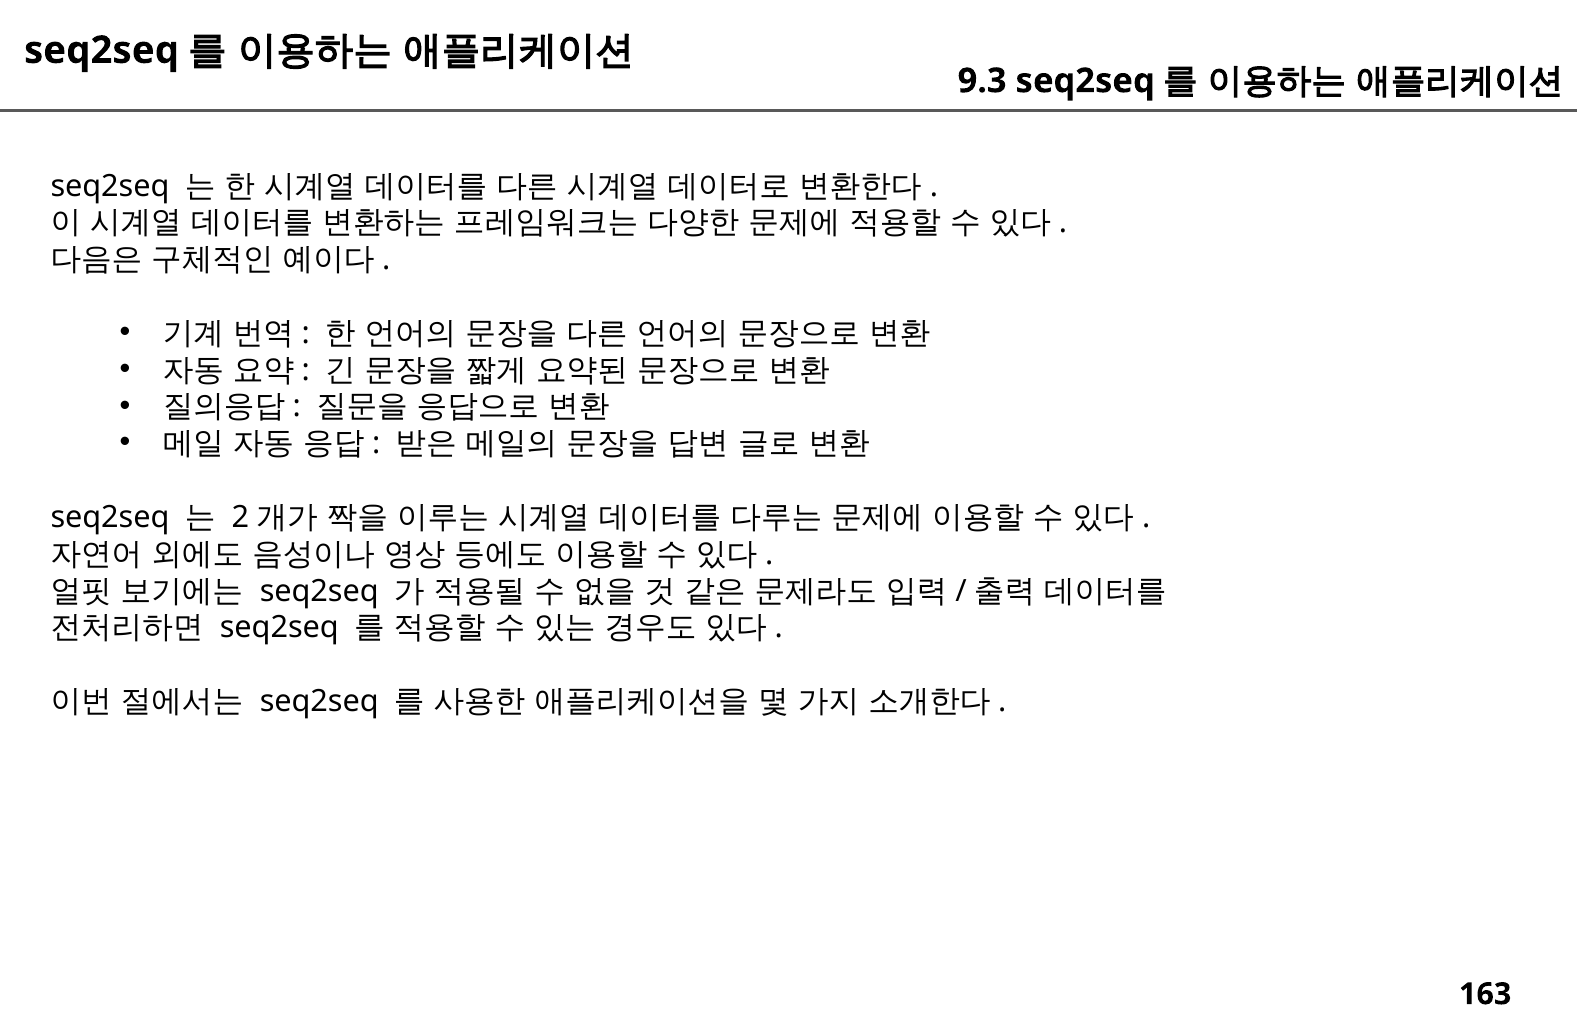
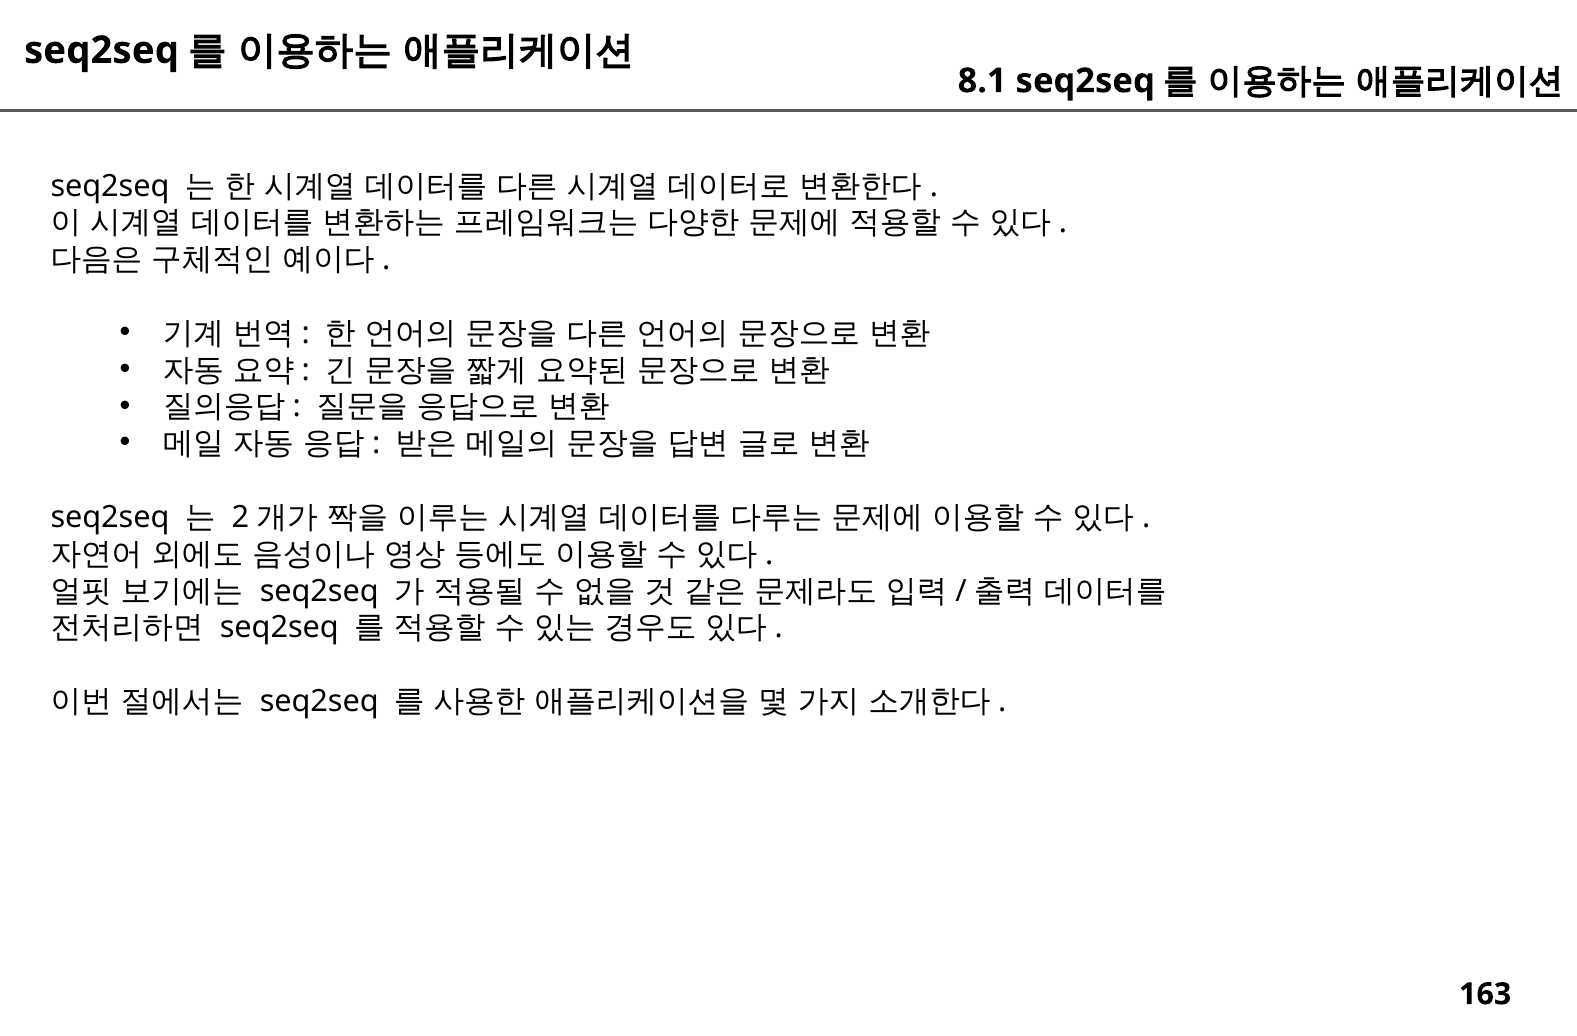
9.3: 9.3 -> 8.1 (982, 81)
